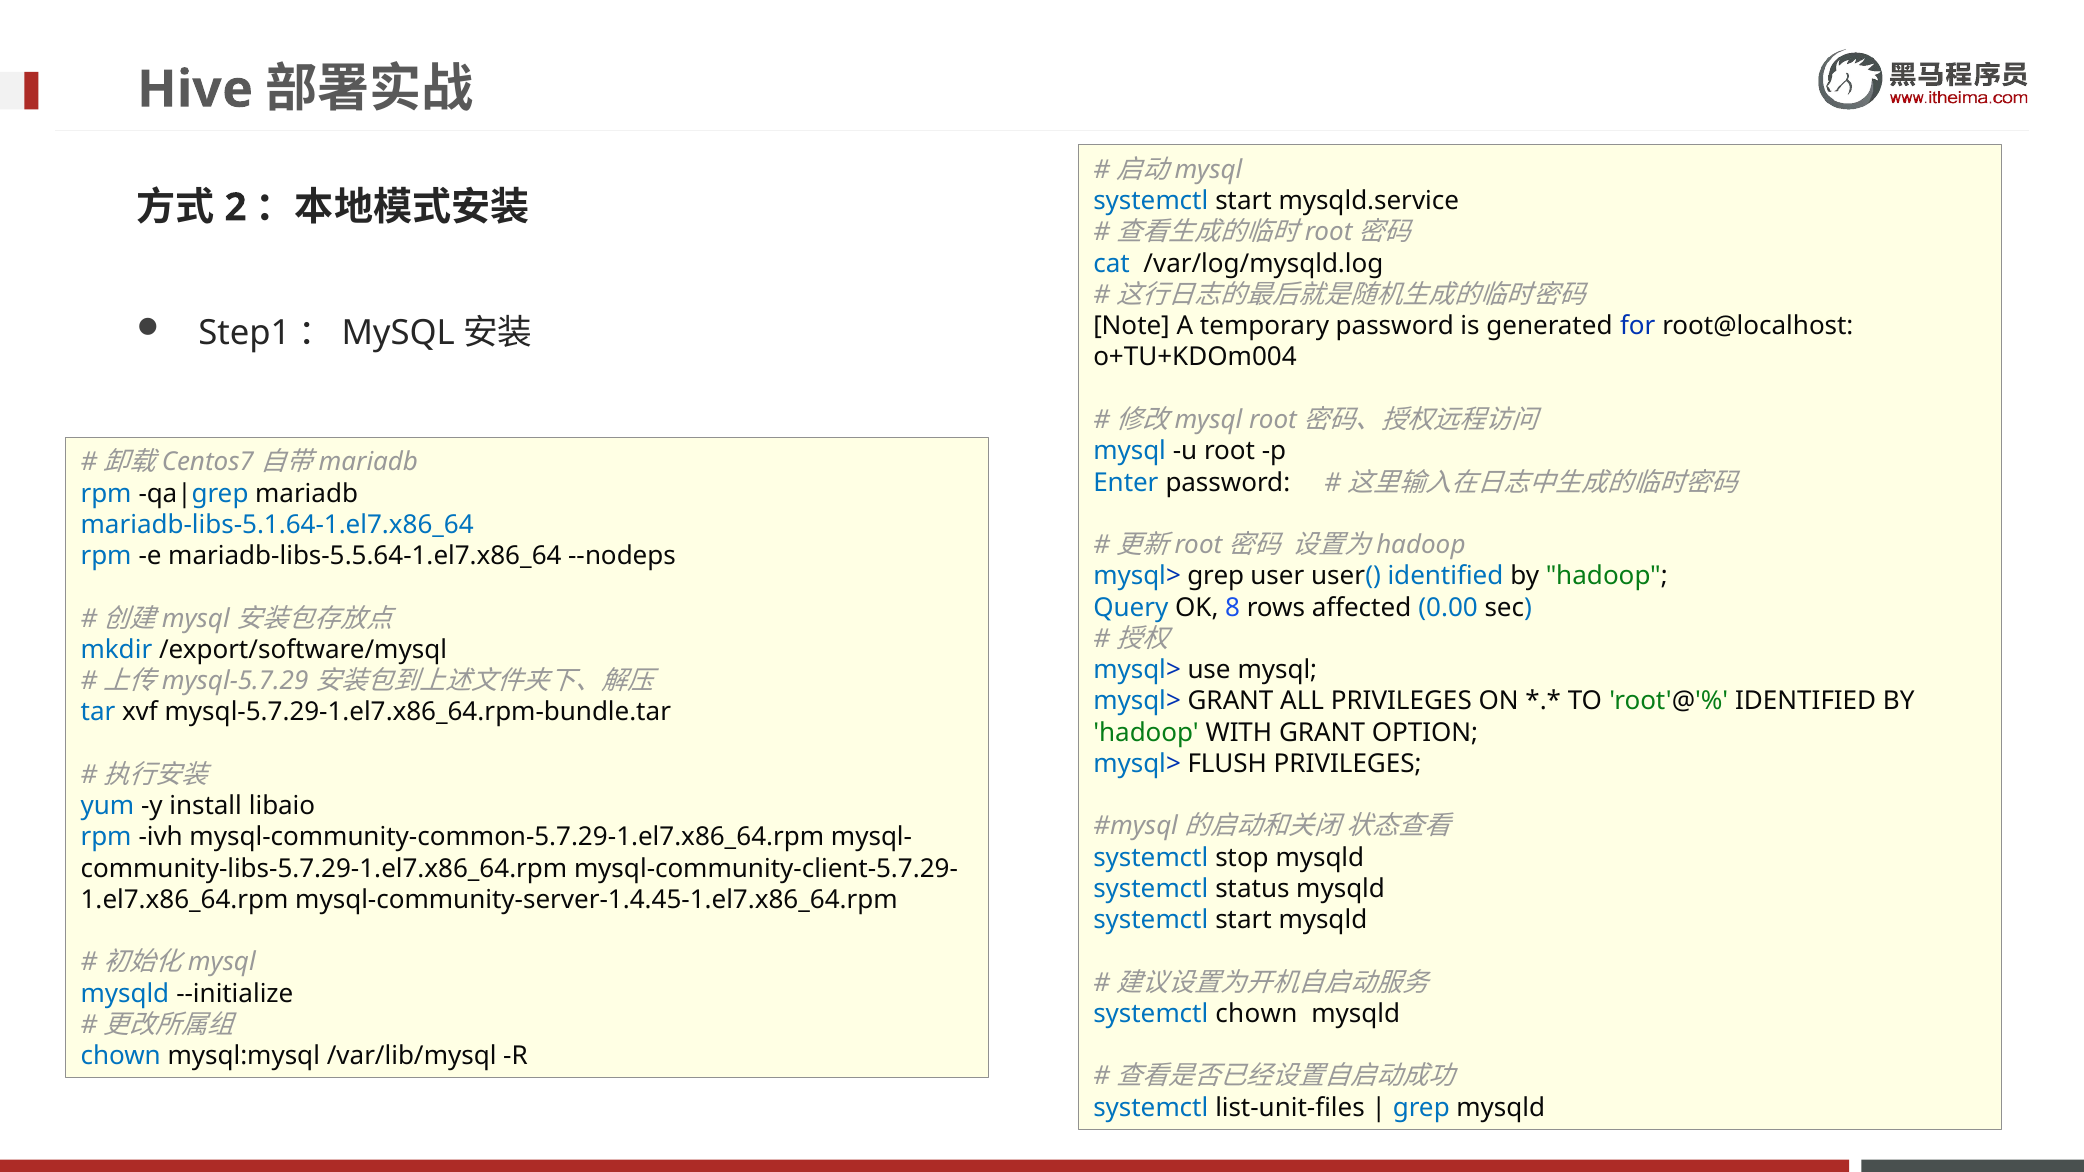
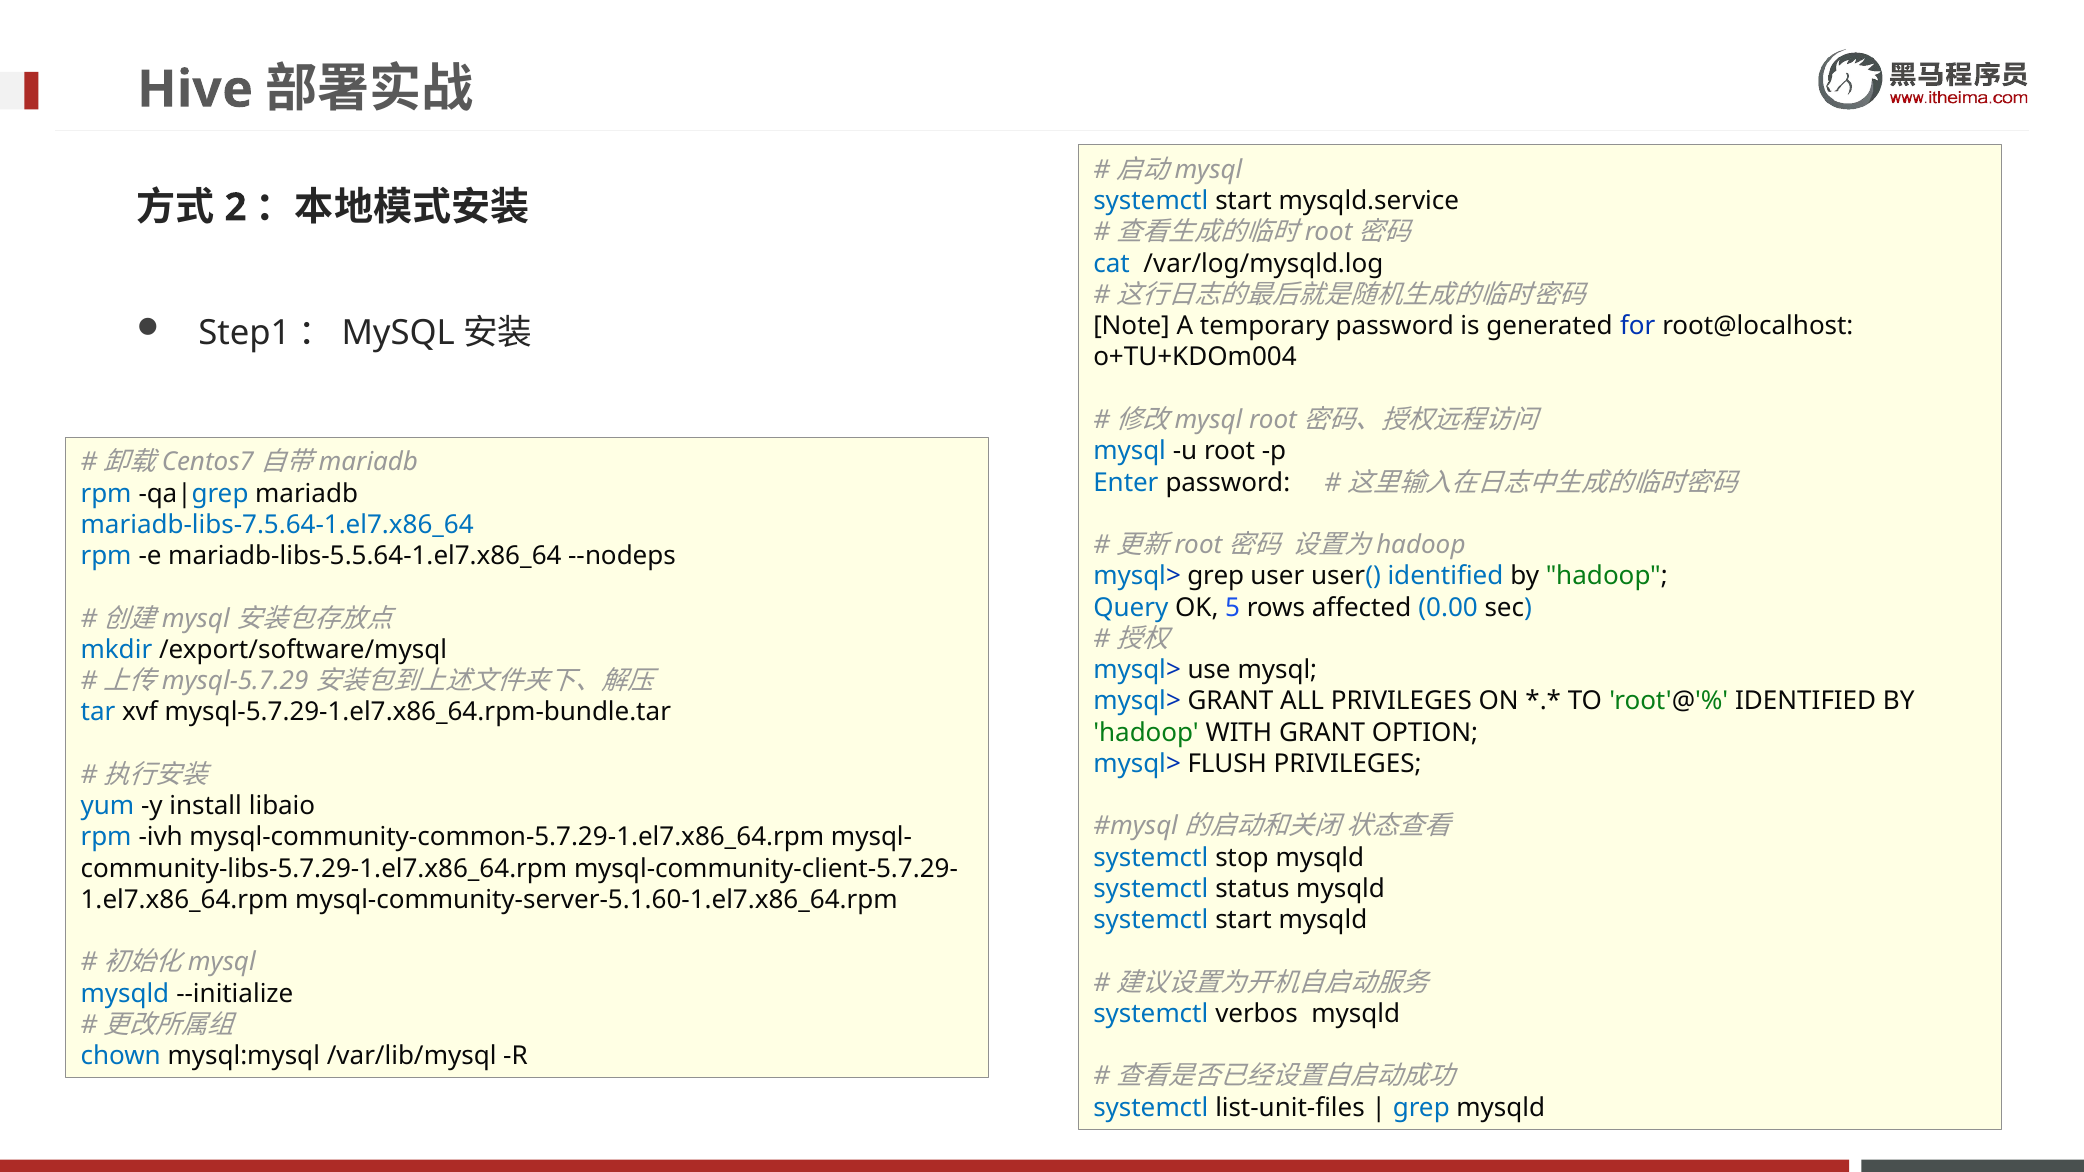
mariadb-libs-5.1.64-1.el7.x86_64: mariadb-libs-5.1.64-1.el7.x86_64 -> mariadb-libs-7.5.64-1.el7.x86_64 (277, 525)
8: 8 -> 5 (1233, 608)
mysql-community-server-1.4.45-1.el7.x86_64.rpm: mysql-community-server-1.4.45-1.el7.x86_64.rpm -> mysql-community-server-5.1.60-1.el7.x86_64.rpm (596, 900)
systemctl chown: chown -> verbos (1257, 1014)
